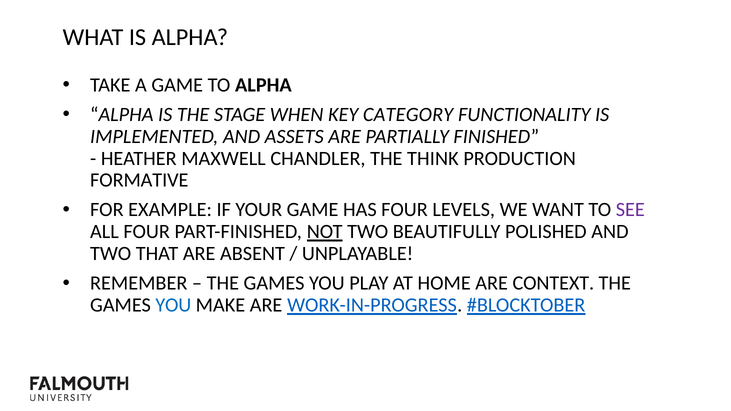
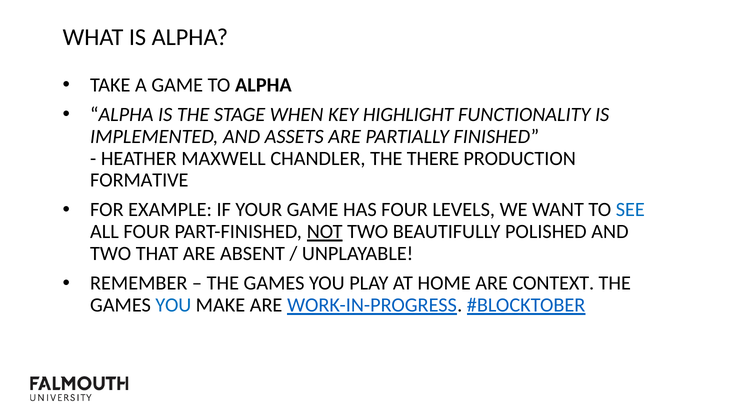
CATEGORY: CATEGORY -> HIGHLIGHT (408, 115)
THINK: THINK -> THERE (433, 158)
SEE colour: purple -> blue (630, 210)
